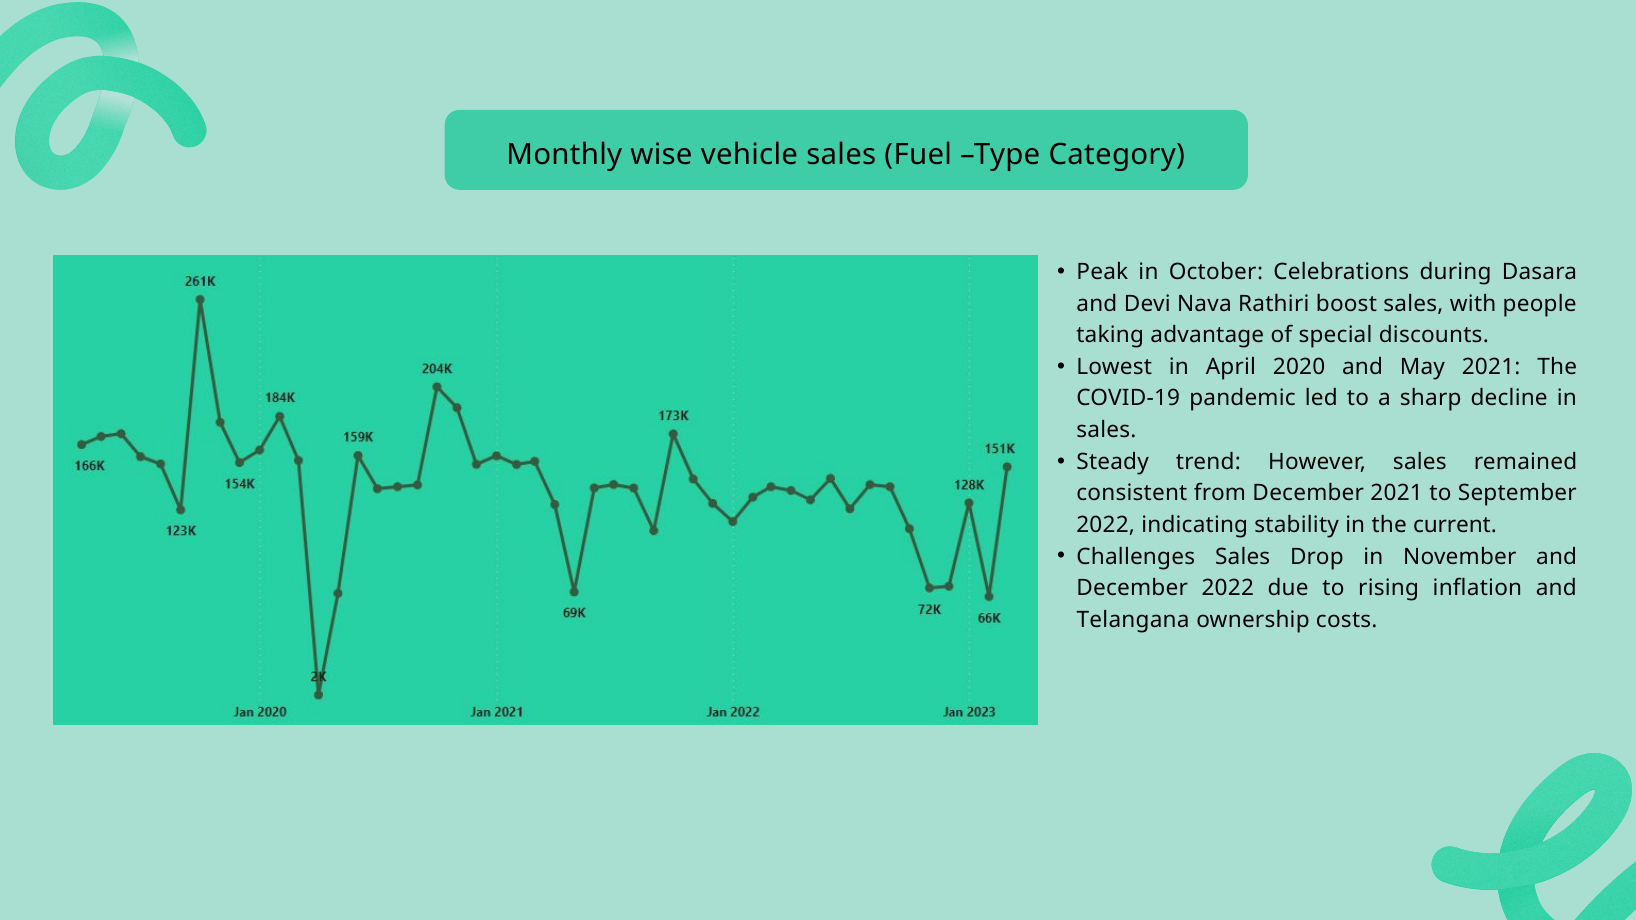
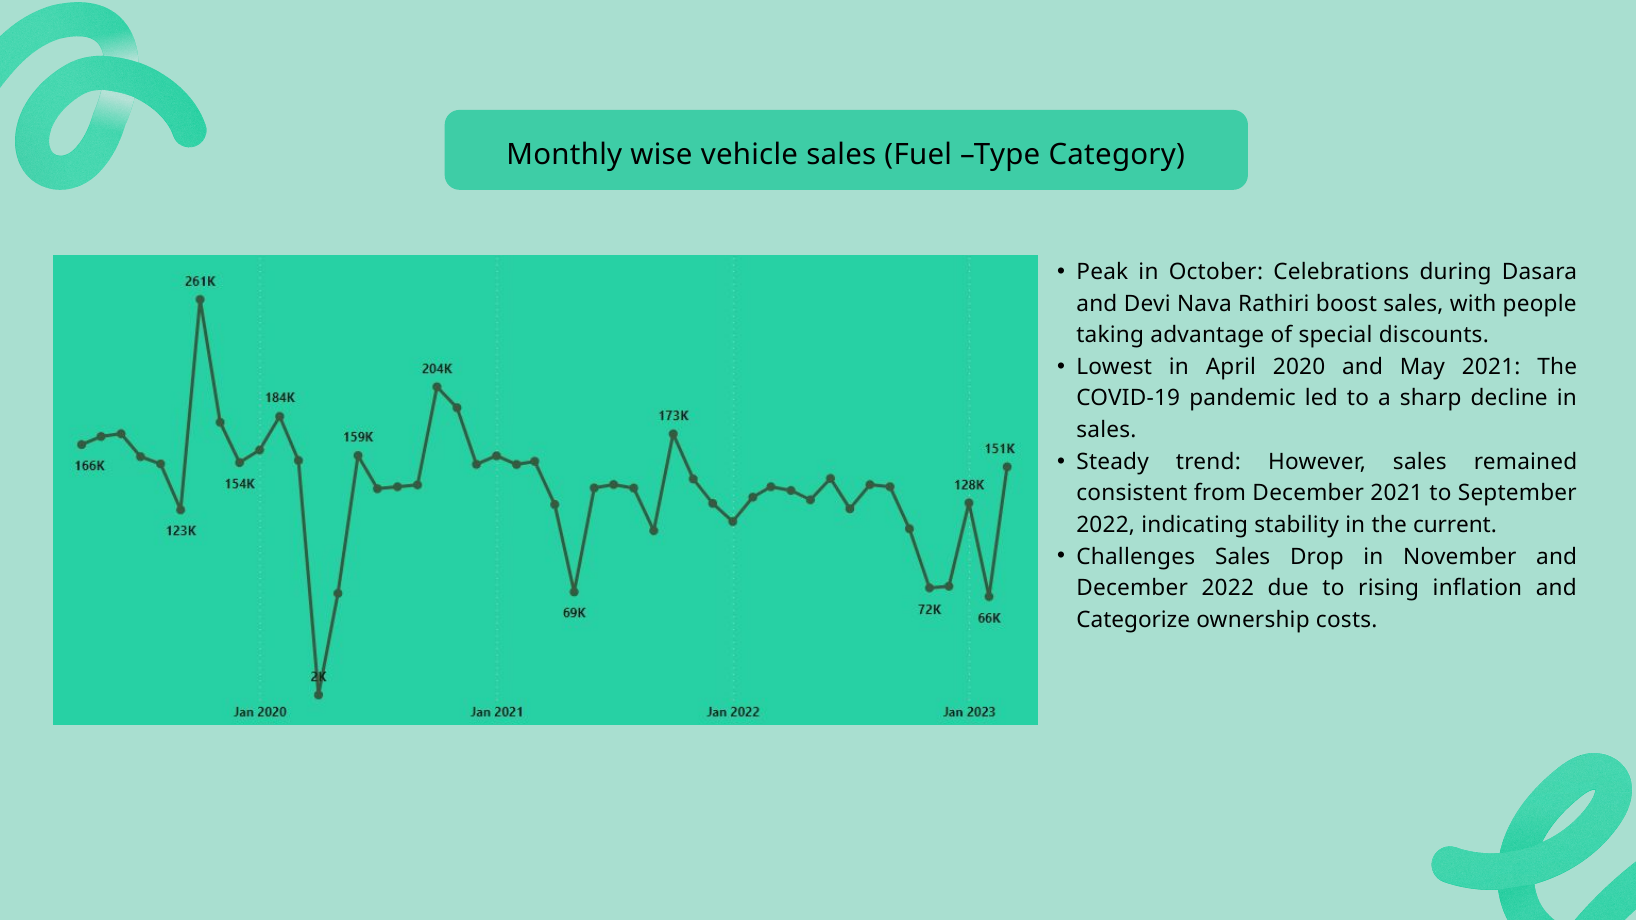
Telangana: Telangana -> Categorize (1133, 620)
